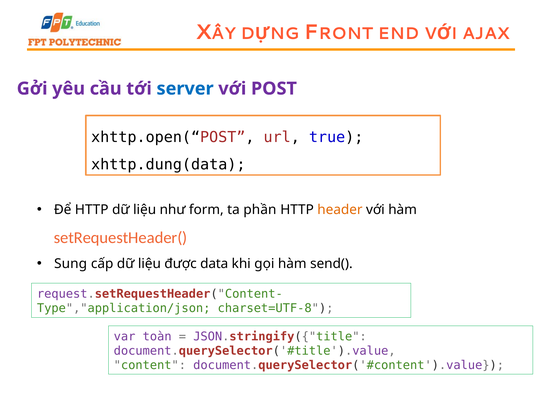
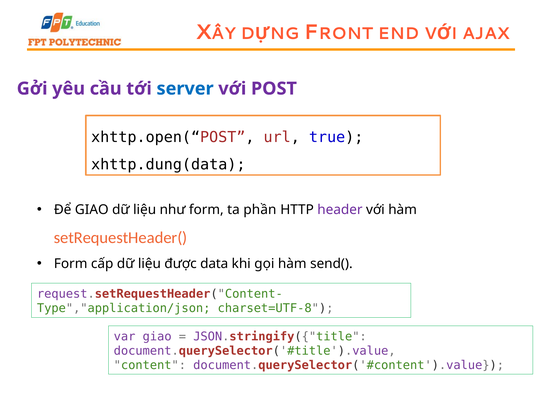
Để HTTP: HTTP -> GIAO (92, 210)
header colour: orange -> purple (340, 210)
Sung: Sung -> Form (71, 264)
var toàn: toàn -> giao (157, 337)
